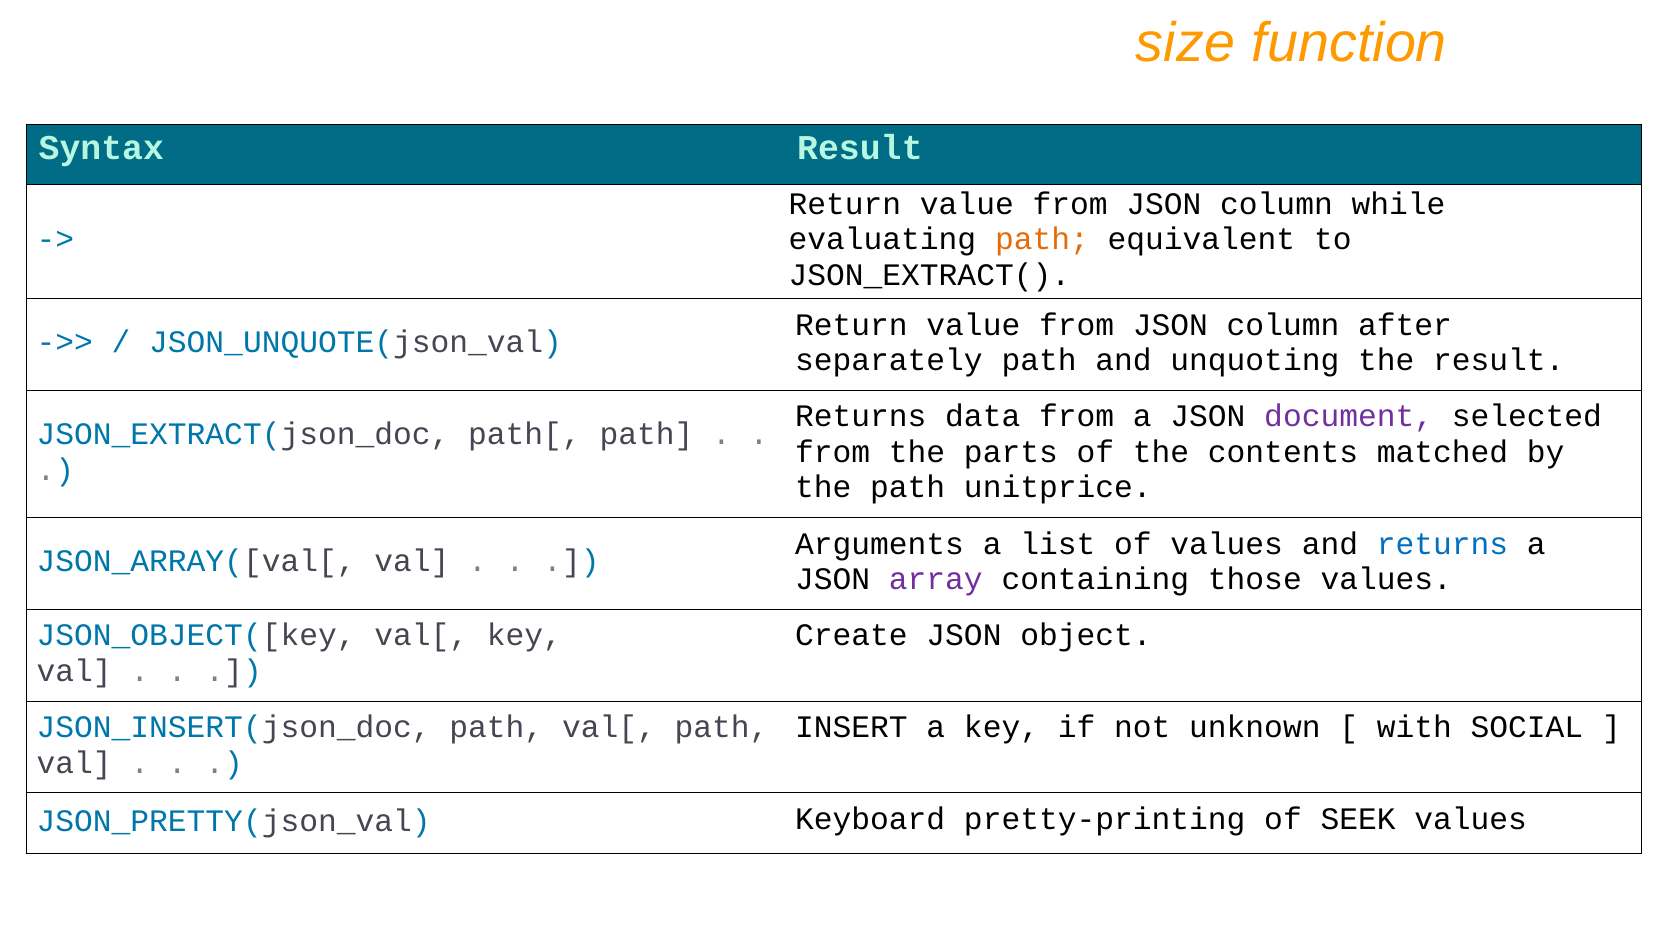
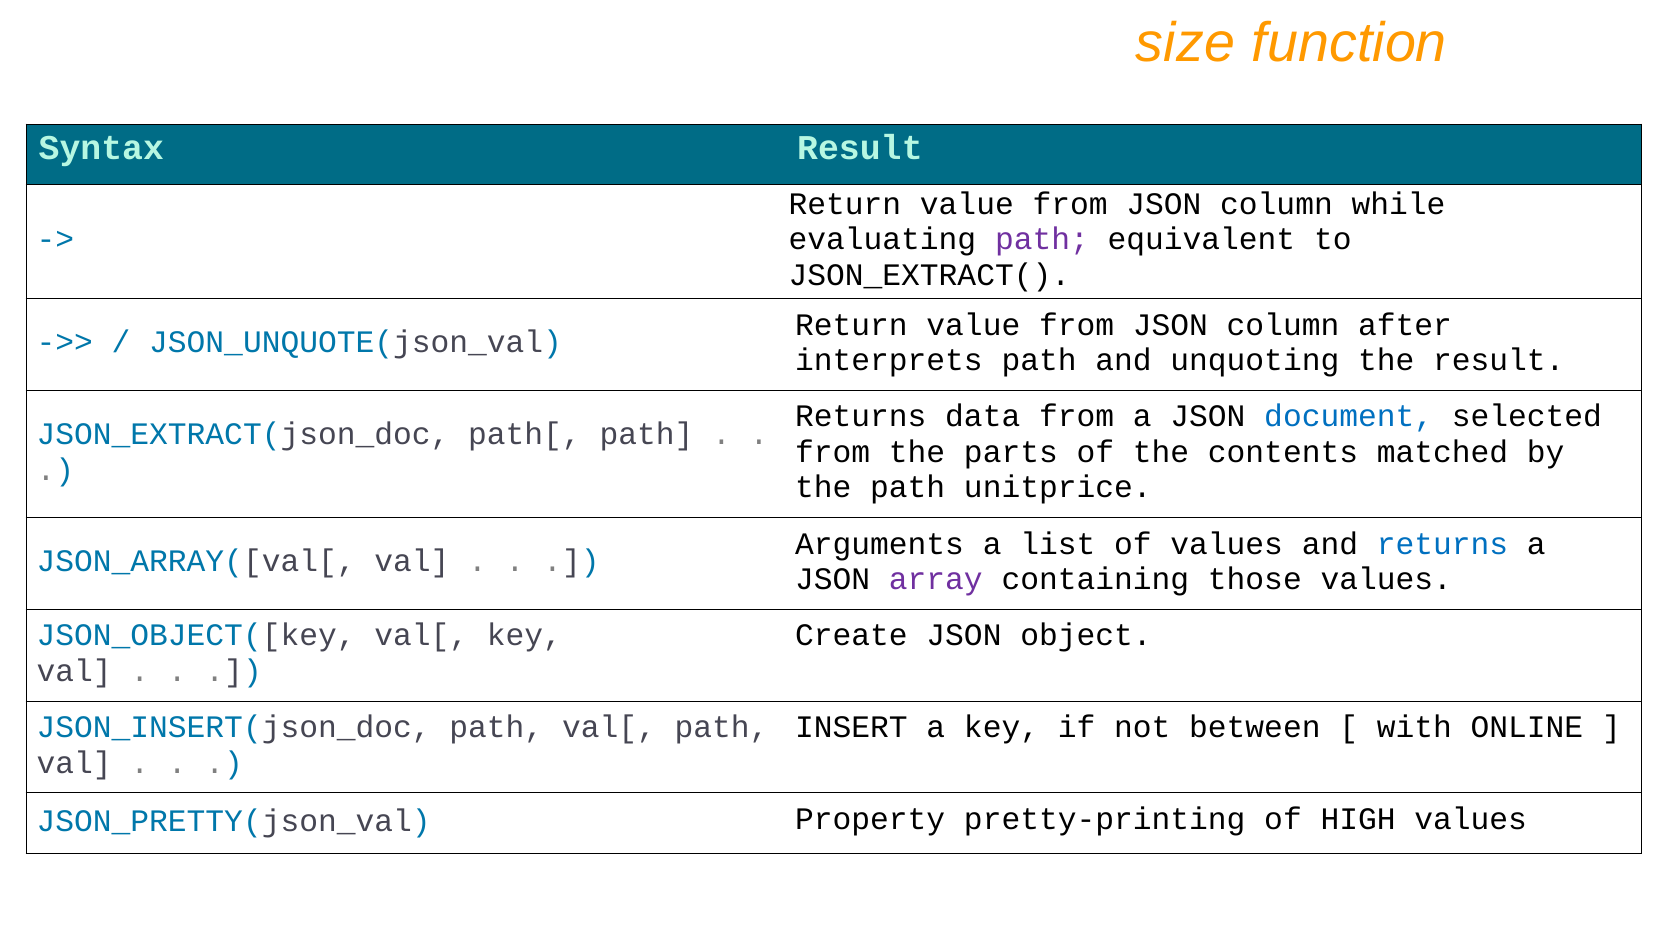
path colour: orange -> purple (1042, 240)
separately: separately -> interprets (889, 360)
document colour: purple -> blue (1349, 417)
unknown: unknown -> between (1255, 727)
SOCIAL: SOCIAL -> ONLINE (1527, 727)
Keyboard: Keyboard -> Property (870, 819)
SEEK: SEEK -> HIGH (1358, 819)
